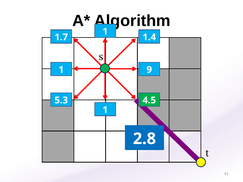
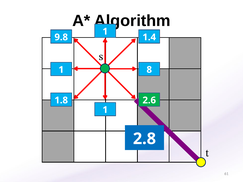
1.7: 1.7 -> 9.8 (61, 37)
9: 9 -> 8 (149, 70)
5.3: 5.3 -> 1.8 (61, 100)
4.5: 4.5 -> 2.6 (149, 100)
